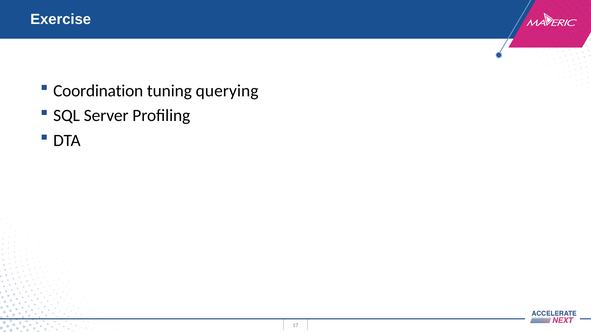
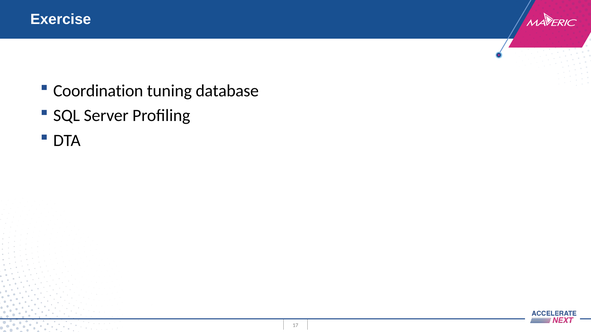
querying: querying -> database (227, 91)
